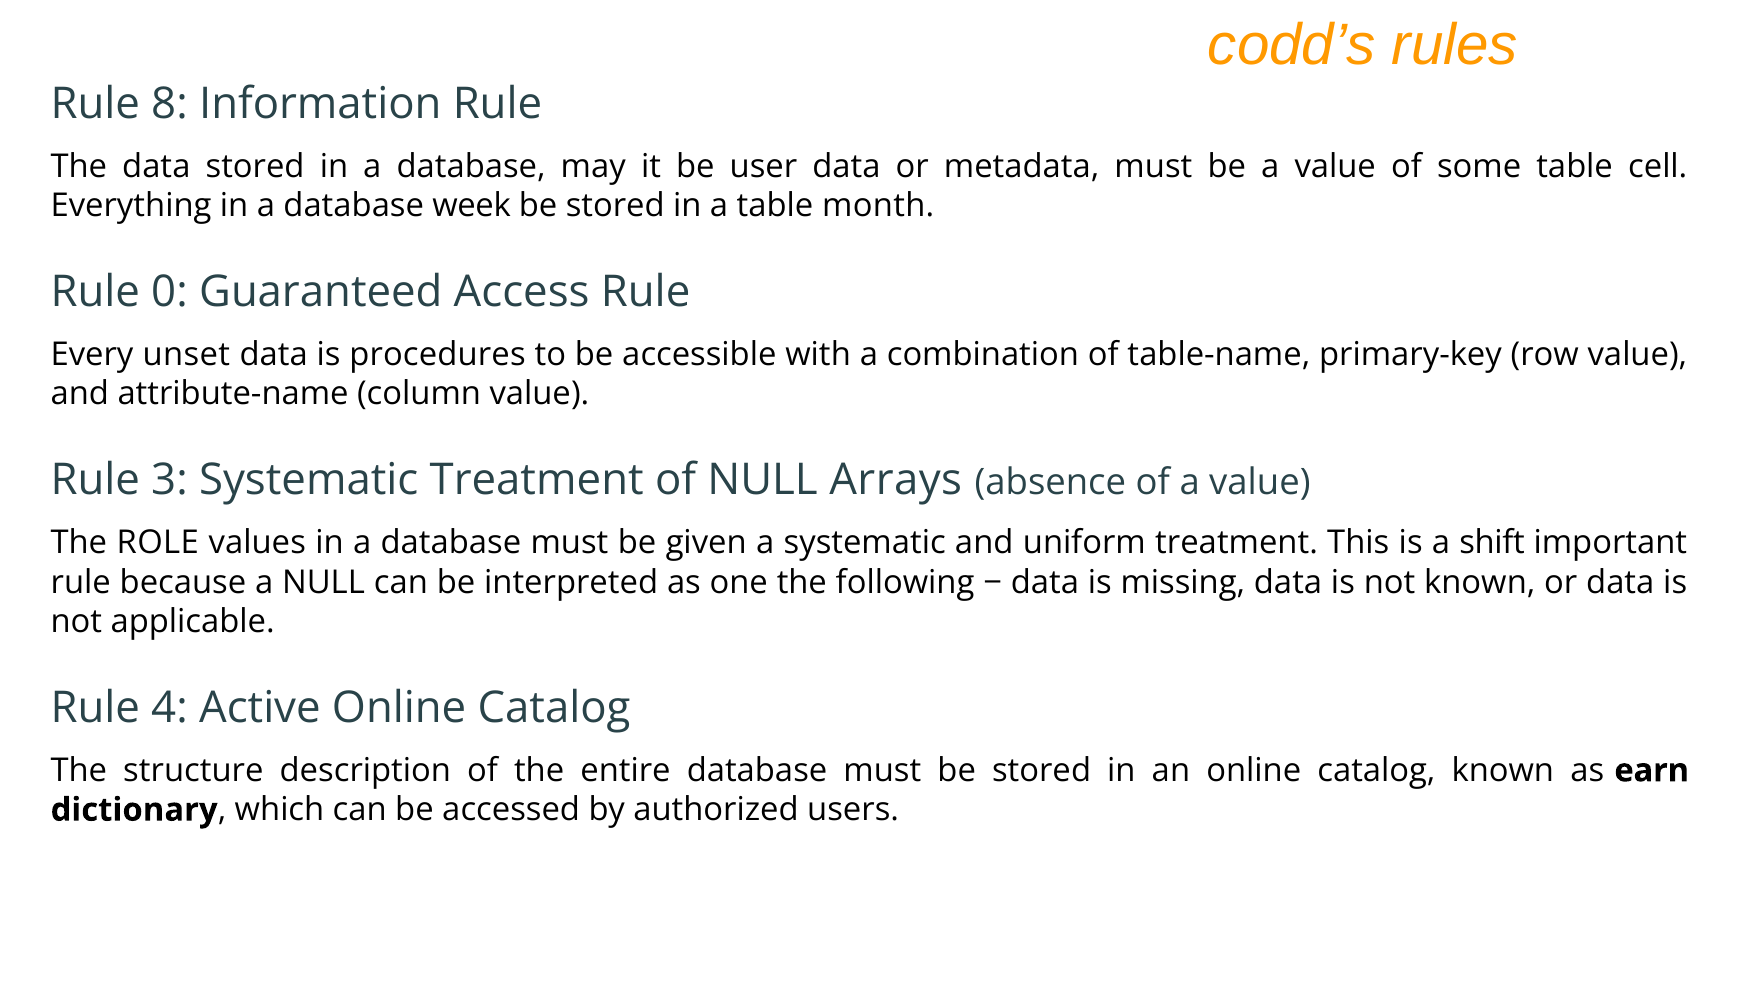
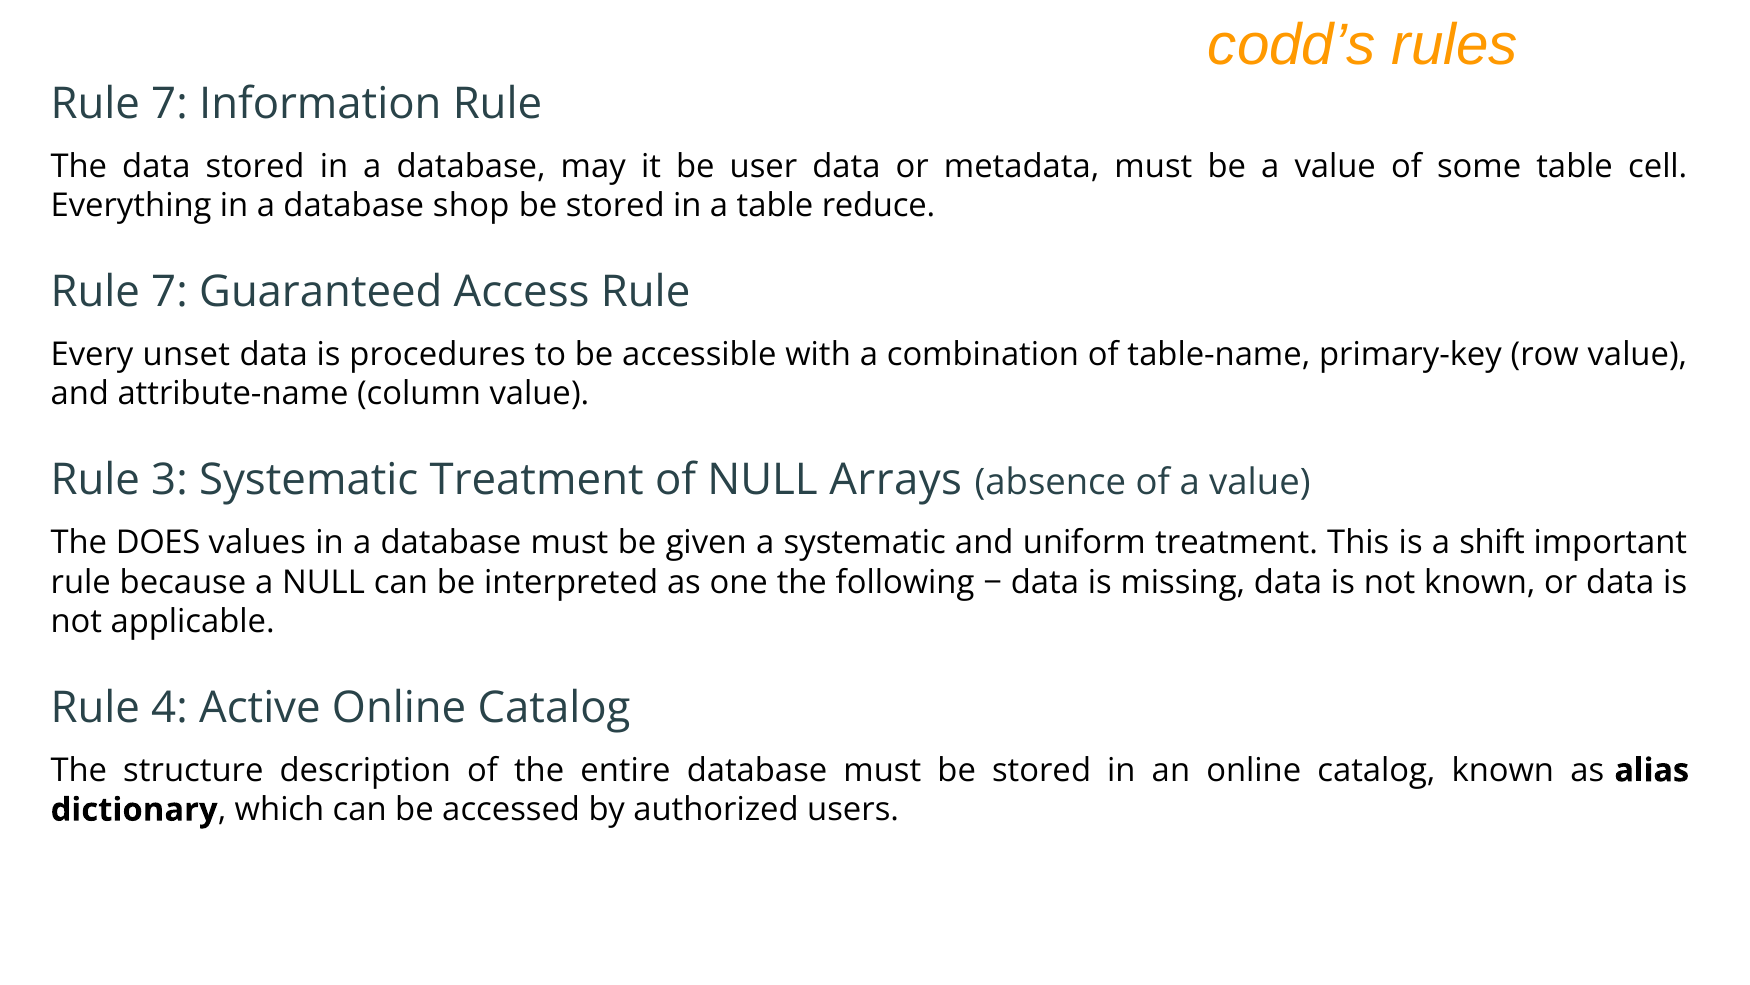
8: 8 -> 7 (169, 104)
week: week -> shop (471, 206)
month: month -> reduce (878, 206)
0: 0 -> 7 (169, 292)
ROLE: ROLE -> DOES (158, 543)
earn: earn -> alias (1652, 770)
